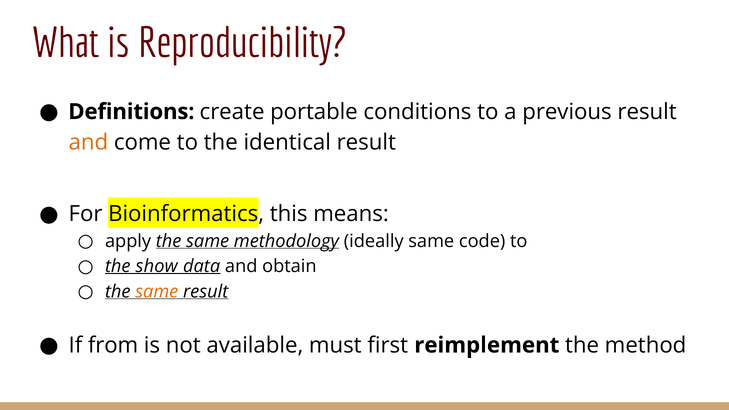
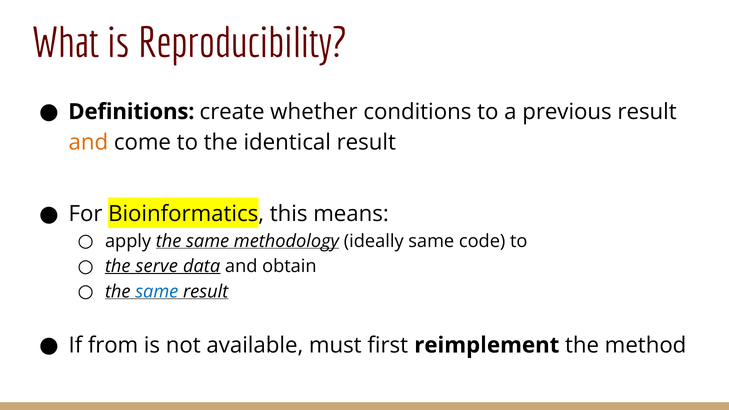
portable: portable -> whether (314, 112)
show: show -> serve (157, 266)
same colour: orange -> blue (157, 292)
